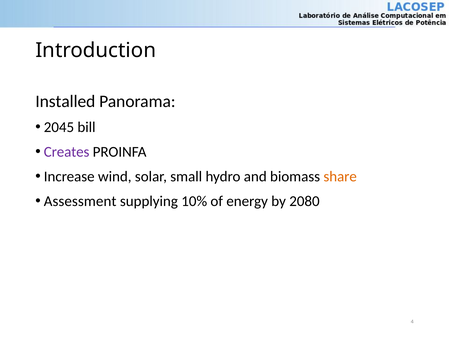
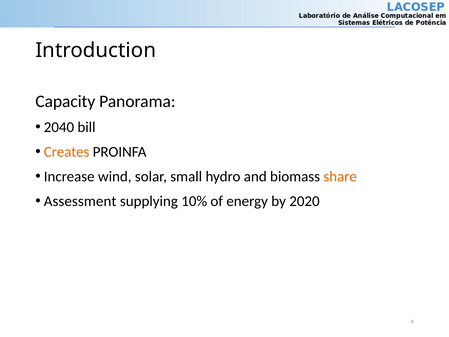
Installed: Installed -> Capacity (65, 101)
2045: 2045 -> 2040 (59, 127)
Creates colour: purple -> orange (67, 152)
2080: 2080 -> 2020 (304, 201)
